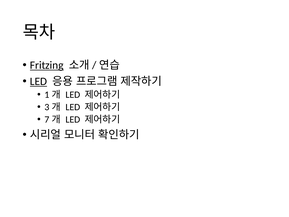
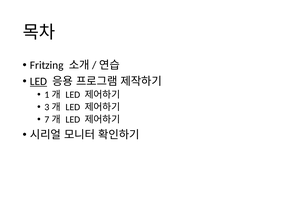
Fritzing underline: present -> none (47, 65)
